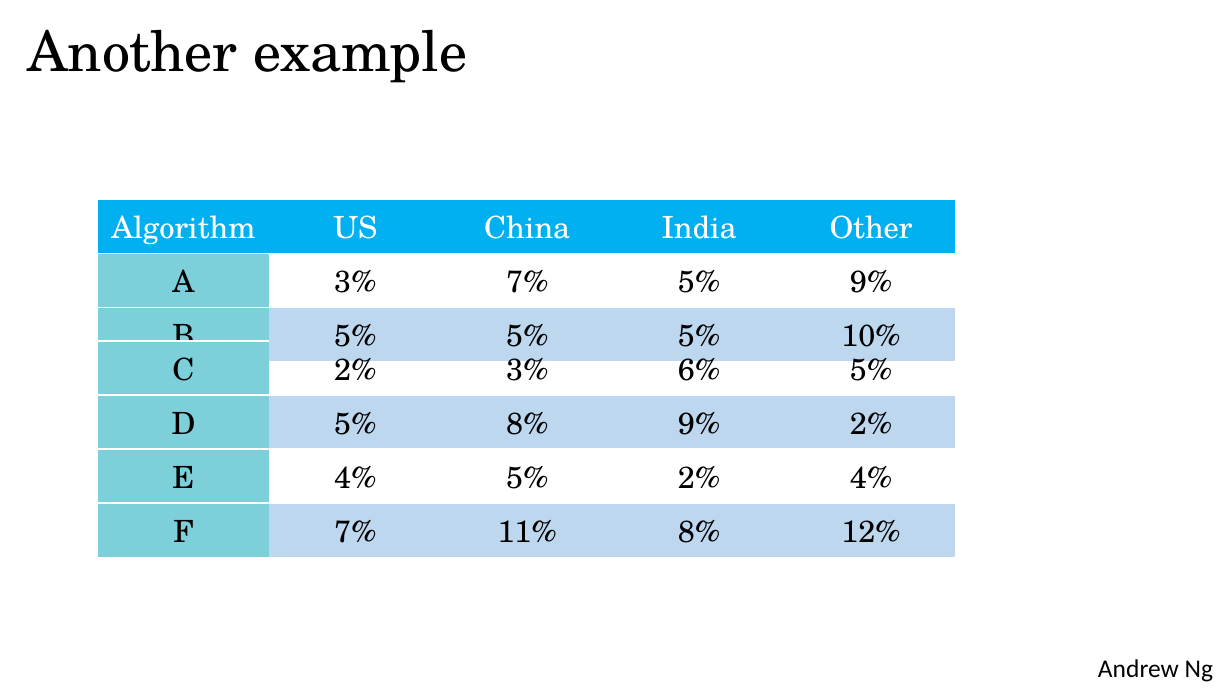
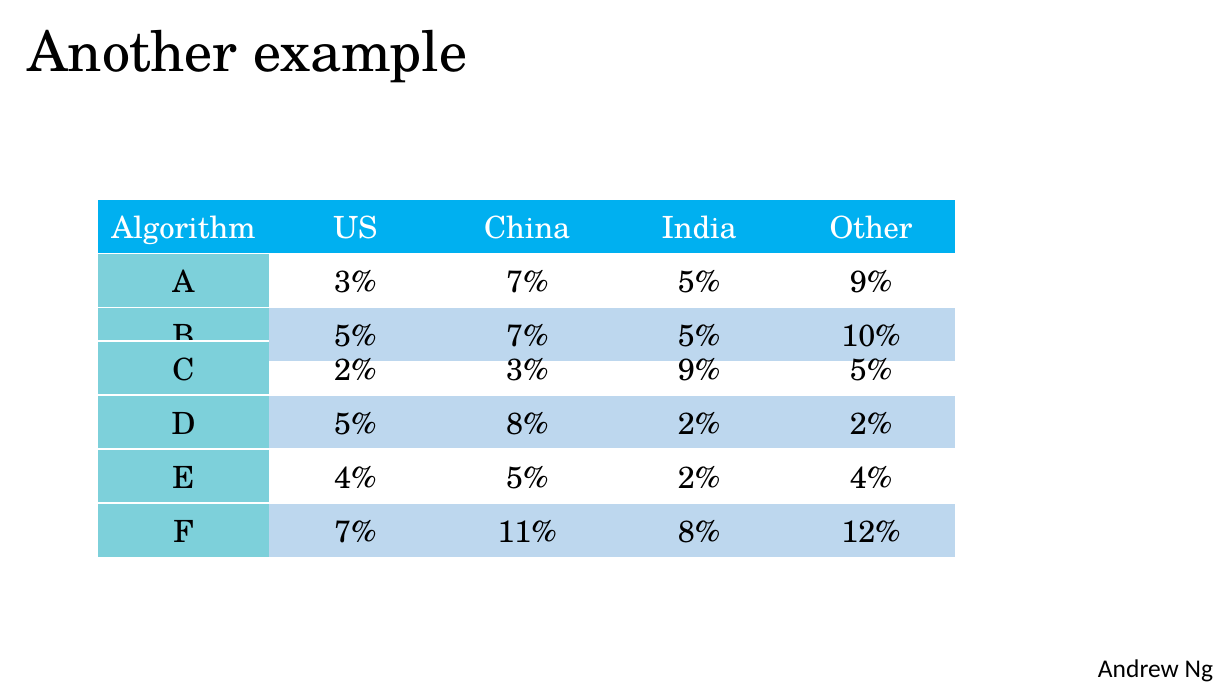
5%: 5% -> 7% (527, 337)
3% 6%: 6% -> 9% (699, 370)
8% 9%: 9% -> 2% (699, 424)
